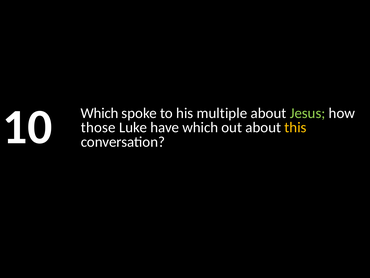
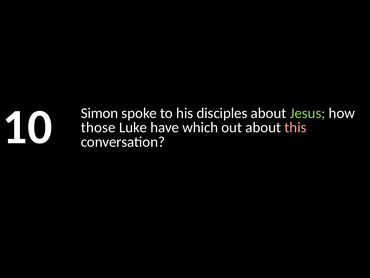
Which: Which -> Simon (100, 113)
multiple: multiple -> disciples (222, 113)
this colour: yellow -> pink (295, 127)
